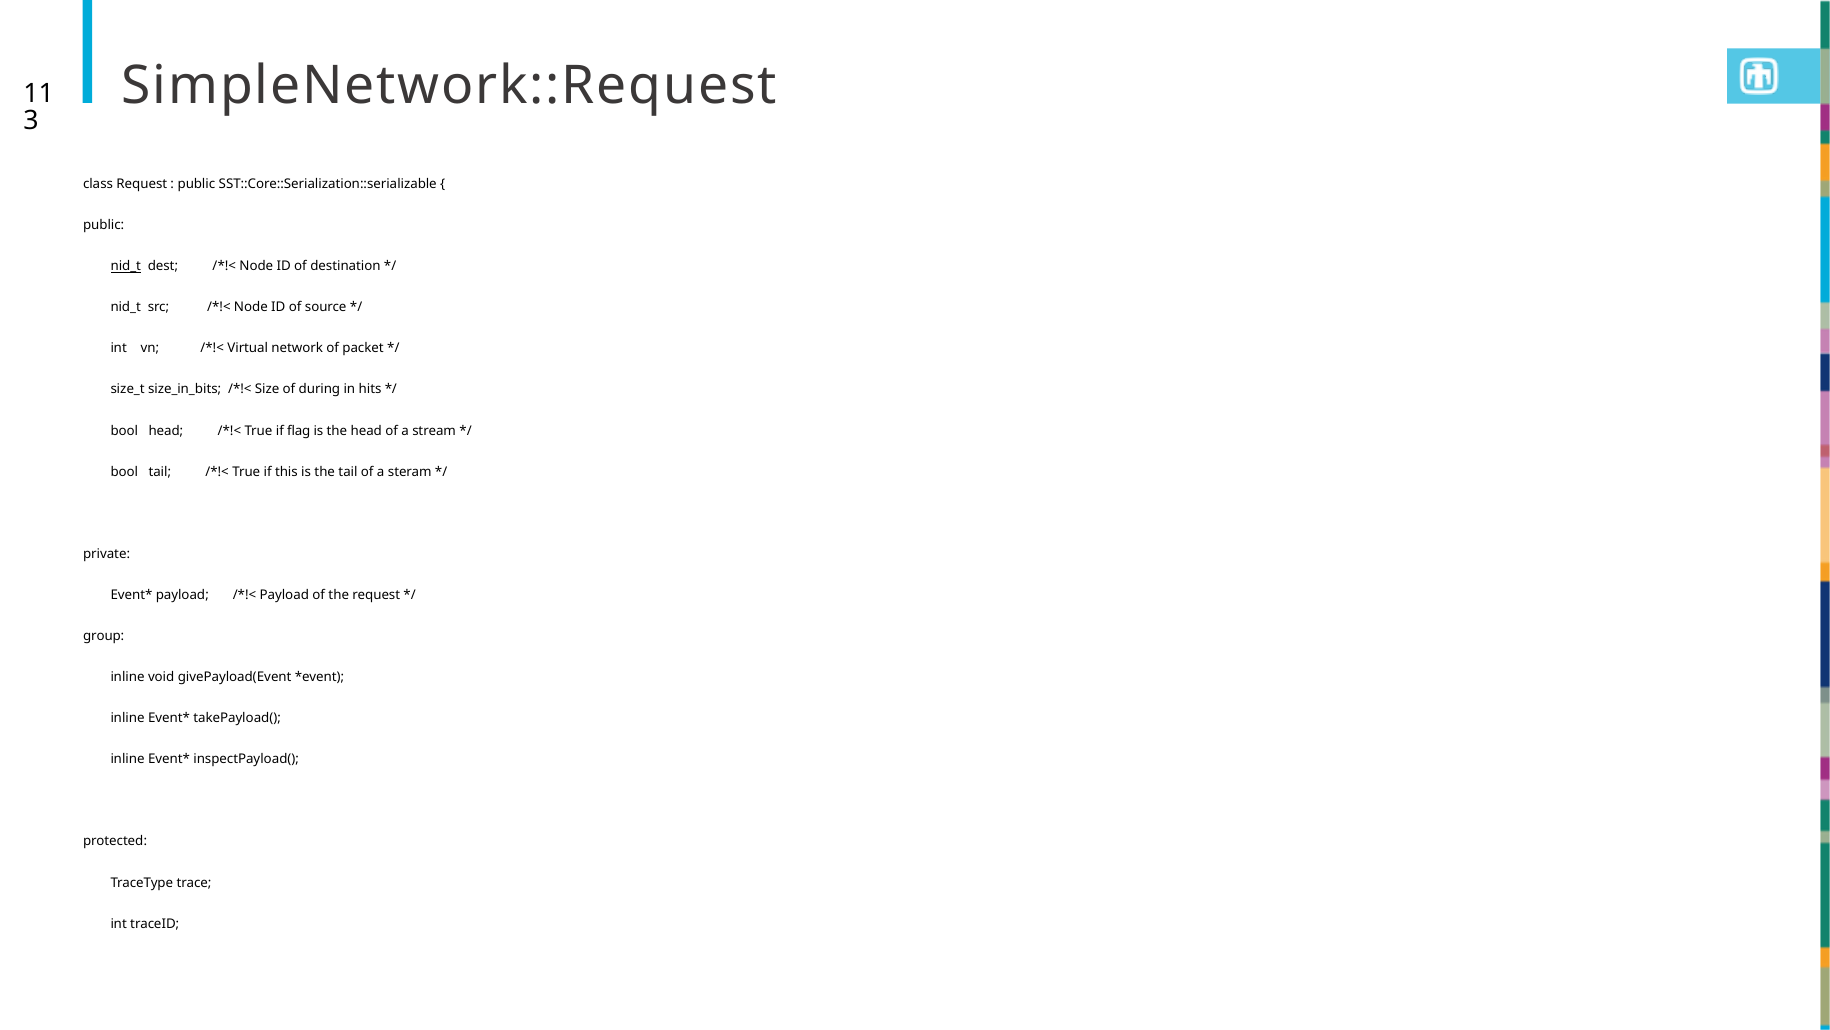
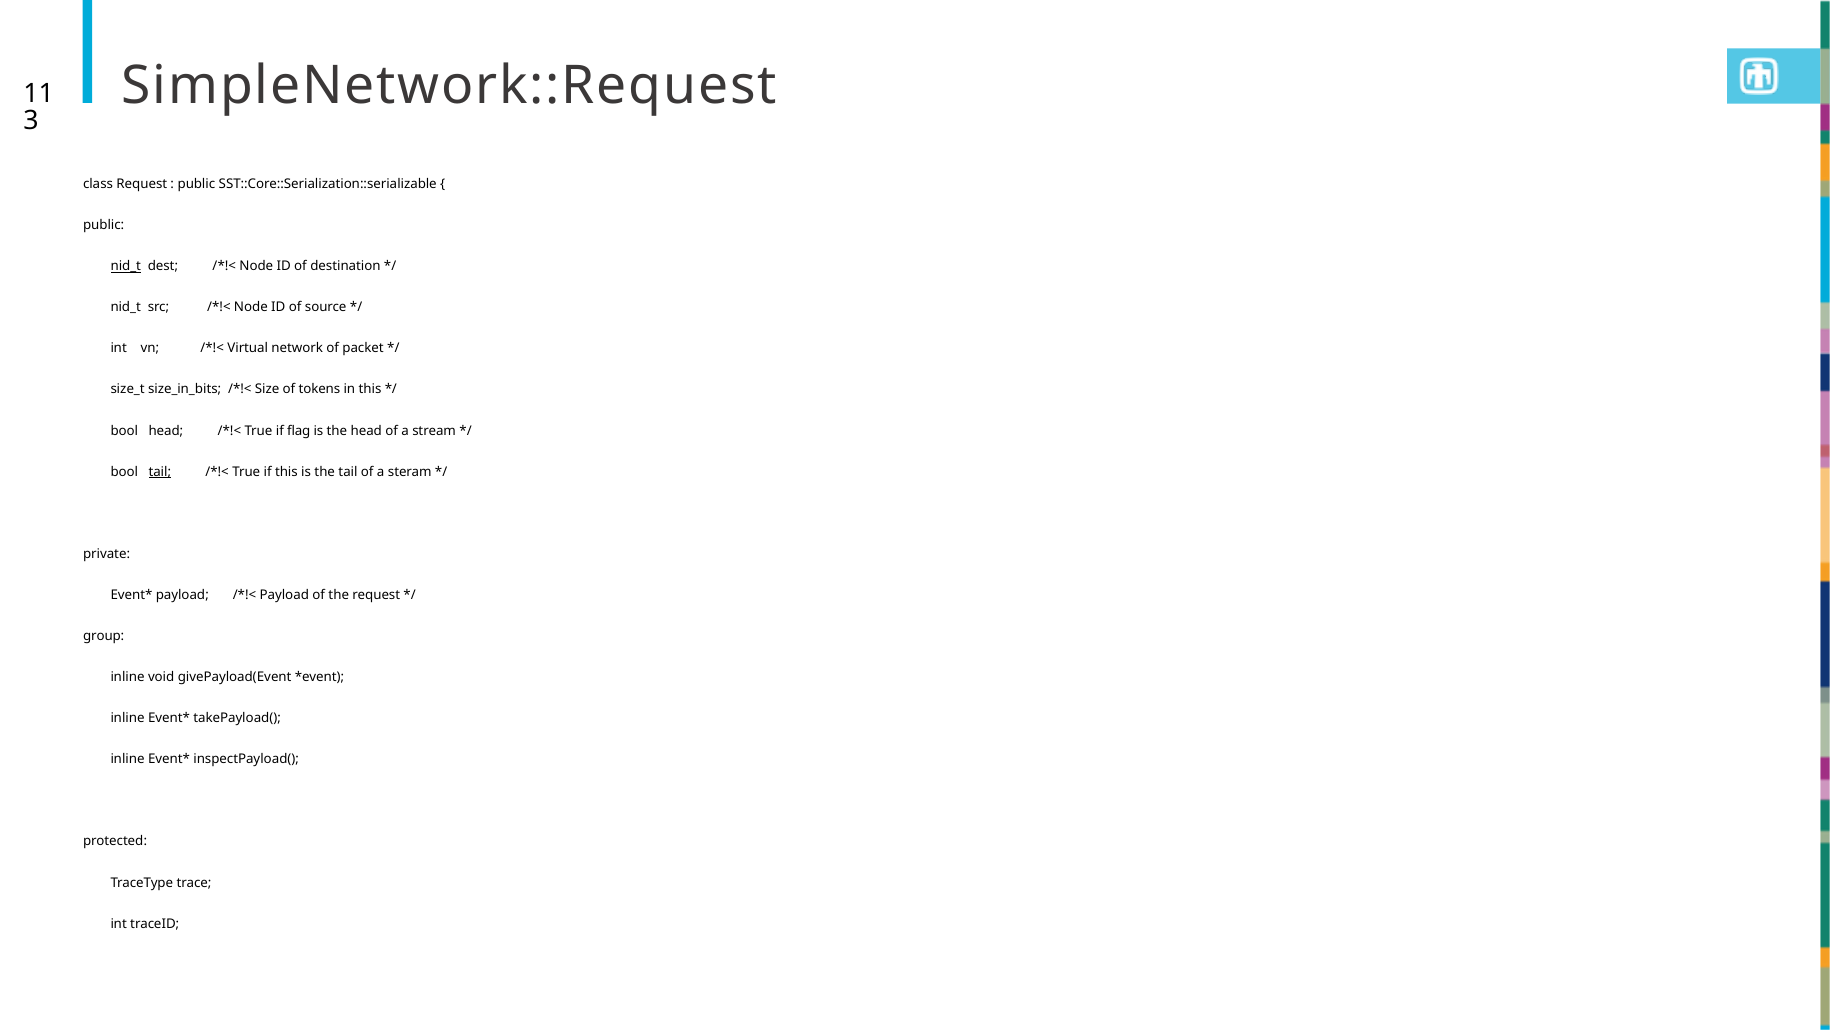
during: during -> tokens (319, 389)
in hits: hits -> this (370, 389)
tail underline: none -> present (160, 471)
